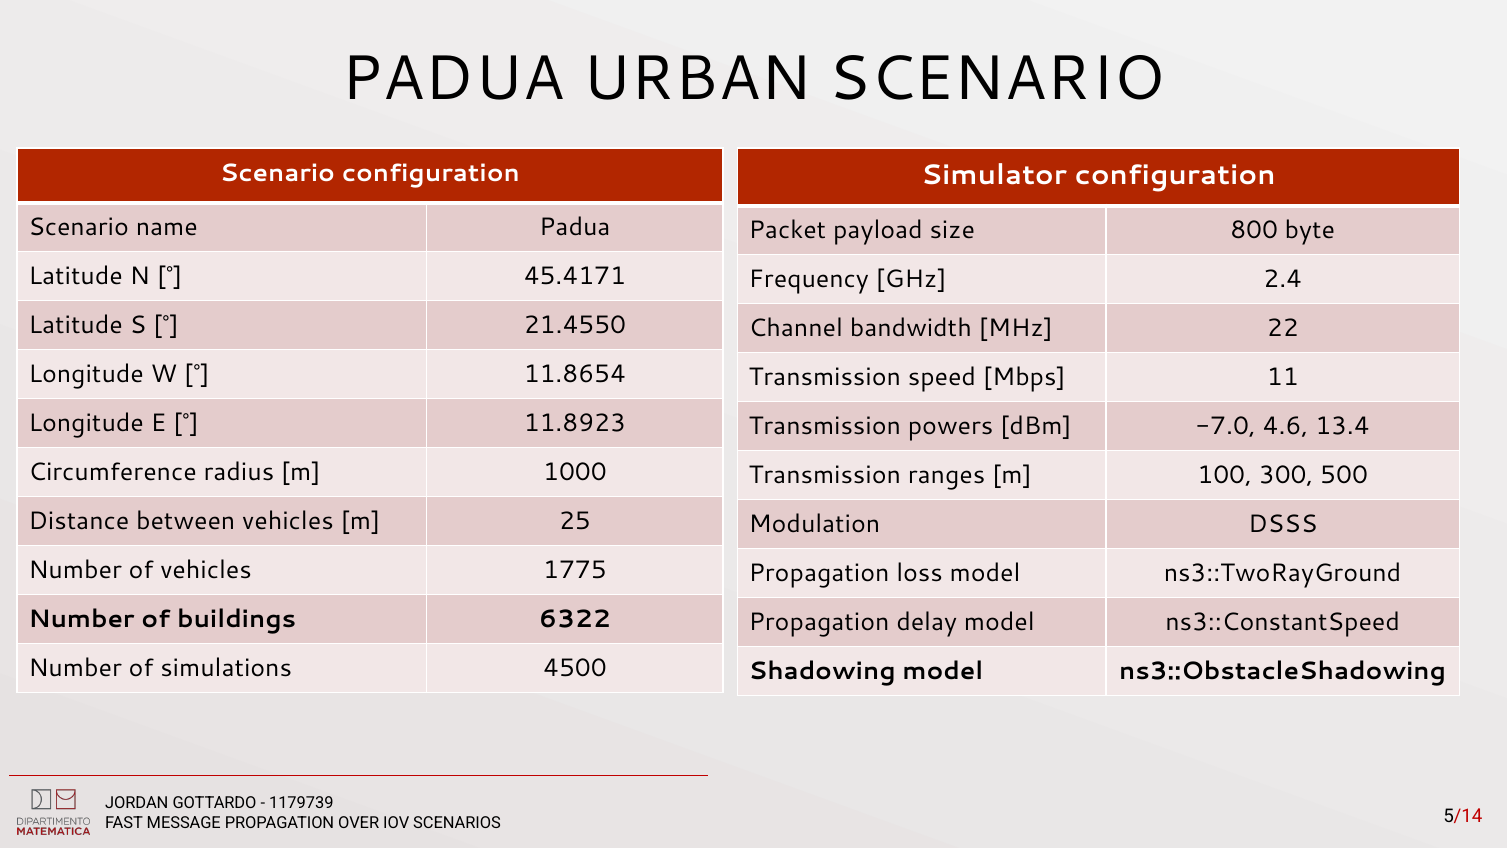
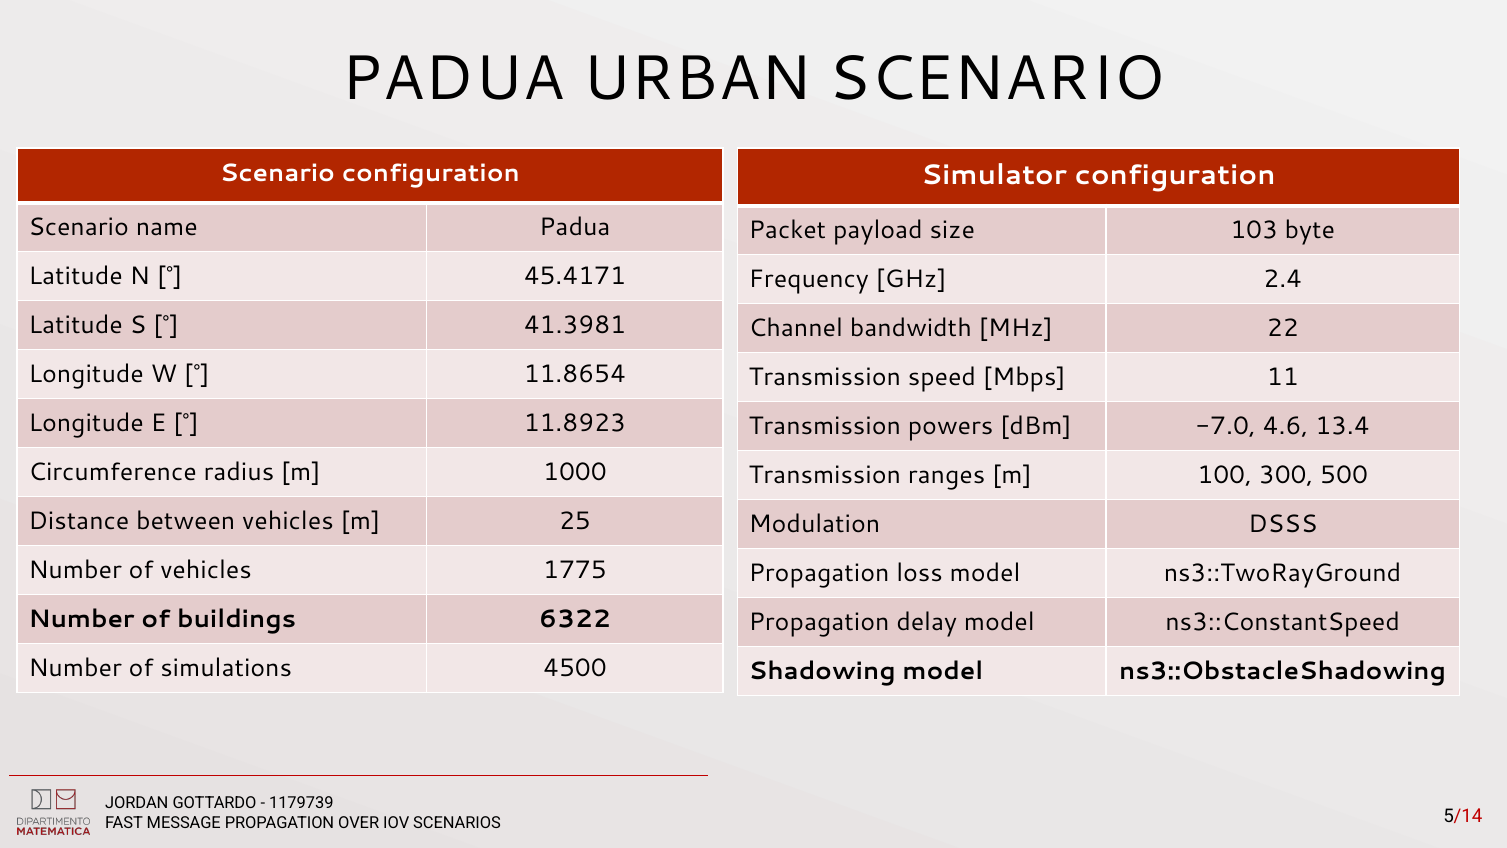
800: 800 -> 103 (1254, 230)
21.4550: 21.4550 -> 41.3981 (575, 325)
